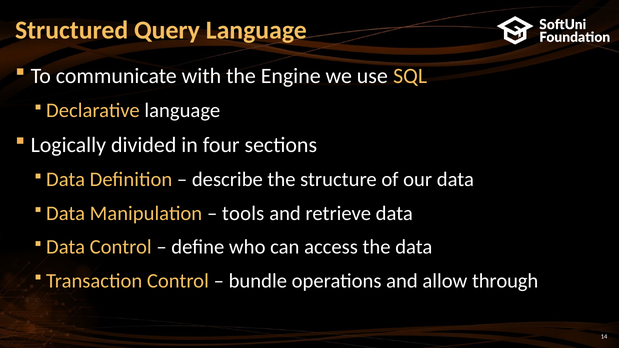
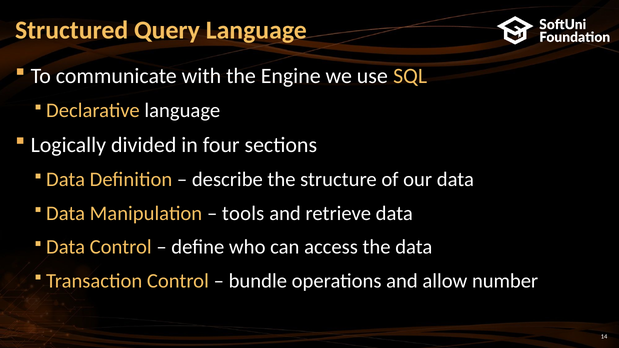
through: through -> number (505, 281)
